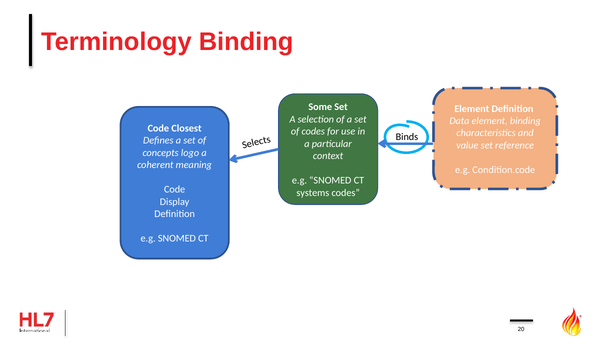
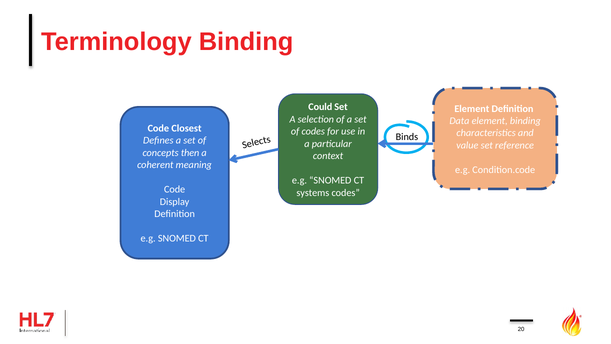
Some: Some -> Could (320, 107)
logo: logo -> then (190, 153)
